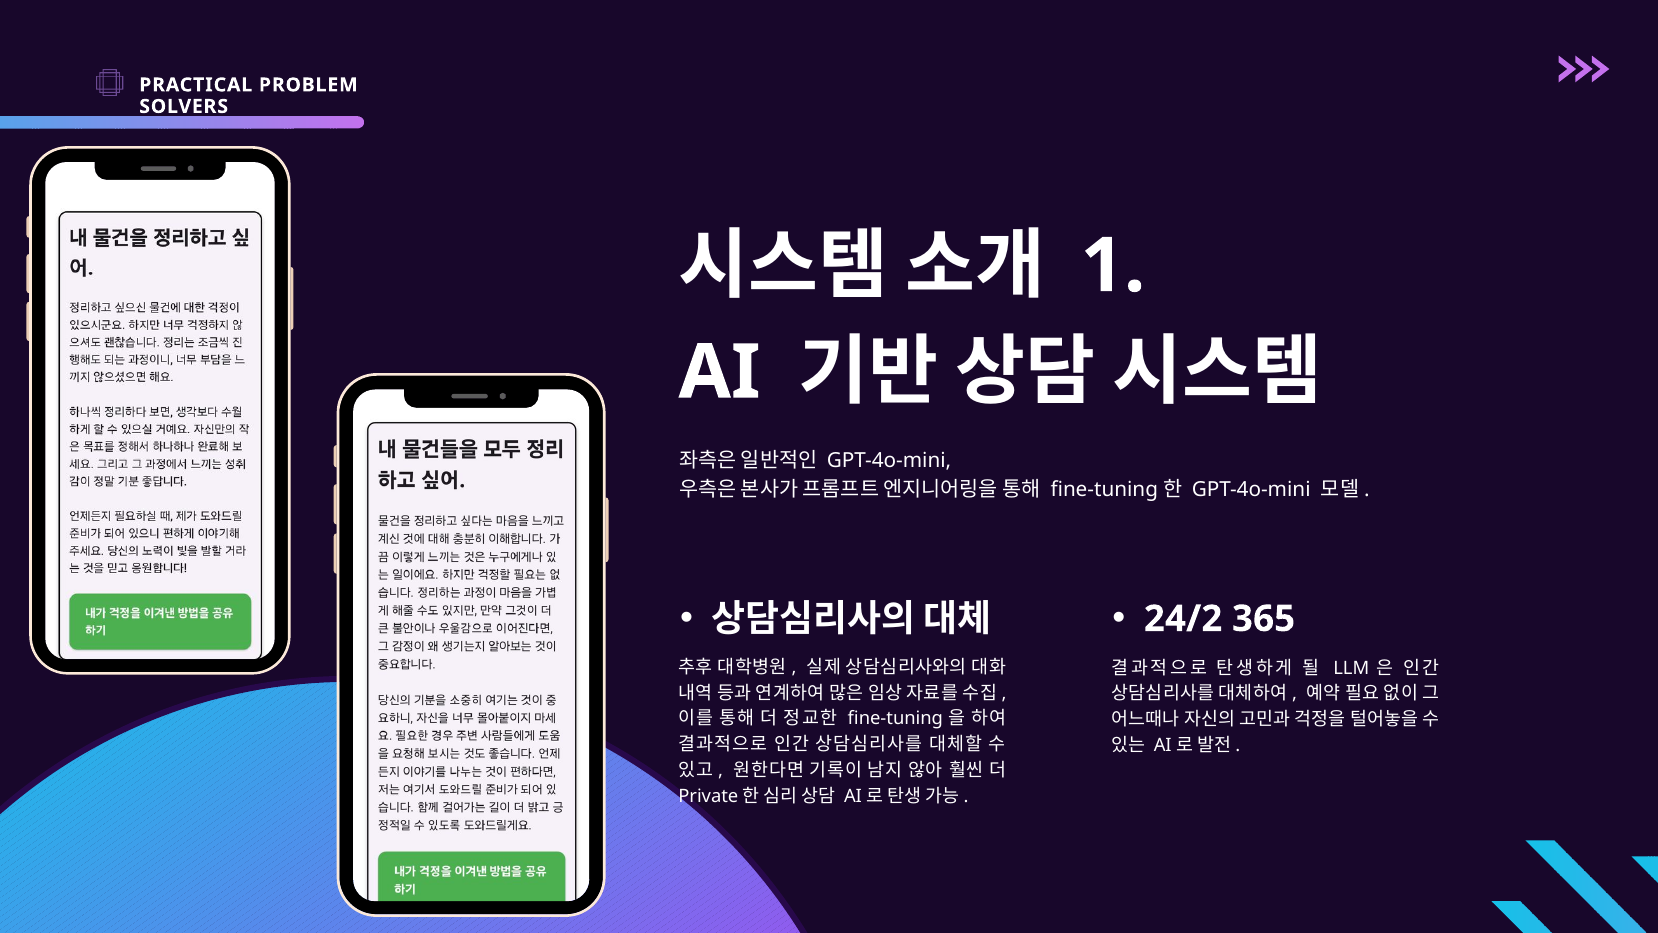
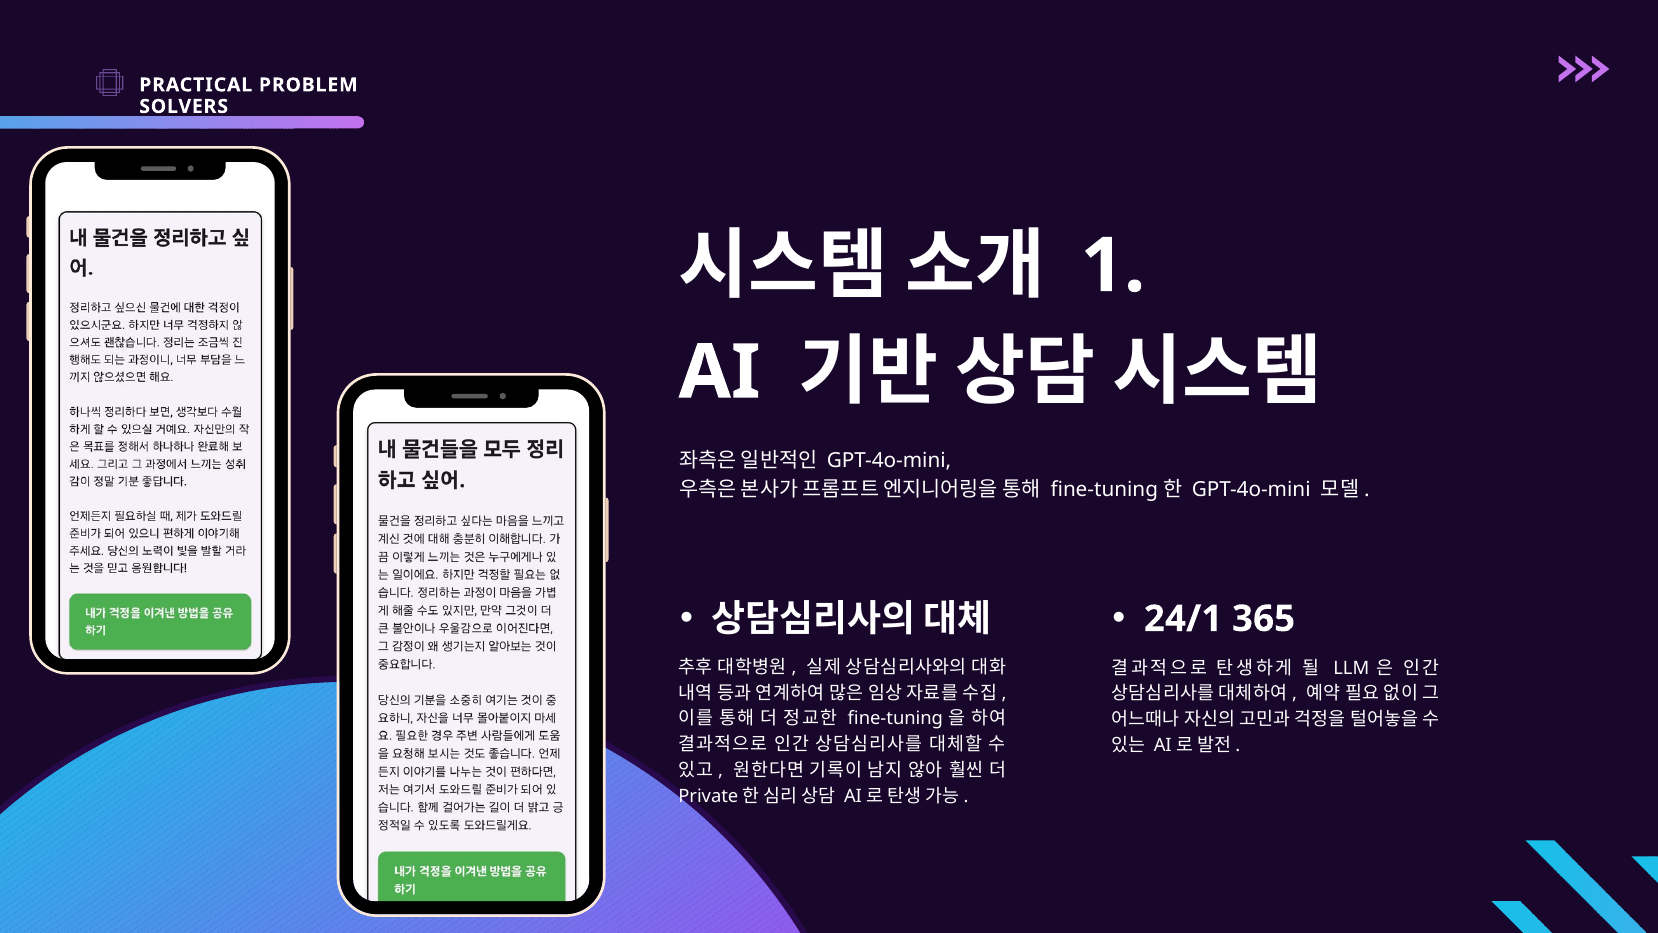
24/2: 24/2 -> 24/1 (1183, 619)
